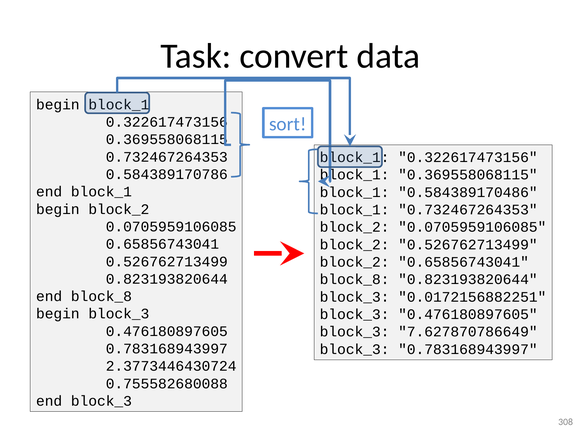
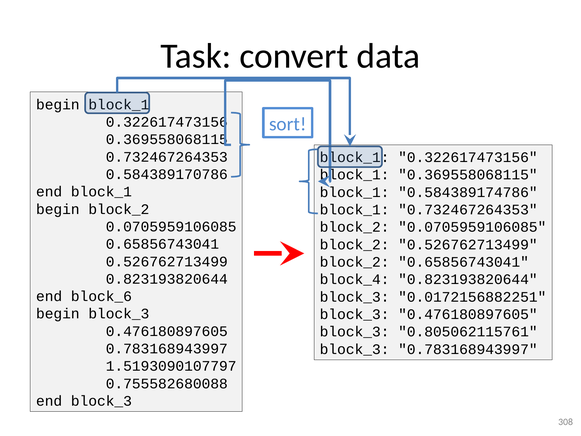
0.584389170486: 0.584389170486 -> 0.584389174786 (468, 192)
block_8: block_8 -> block_4 (355, 279)
end block_8: block_8 -> block_6 (101, 296)
7.627870786649: 7.627870786649 -> 0.805062115761 (468, 332)
2.3773446430724: 2.3773446430724 -> 1.5193090107797 (171, 366)
